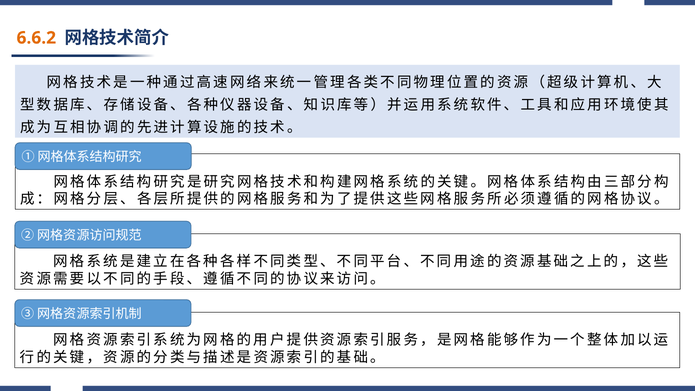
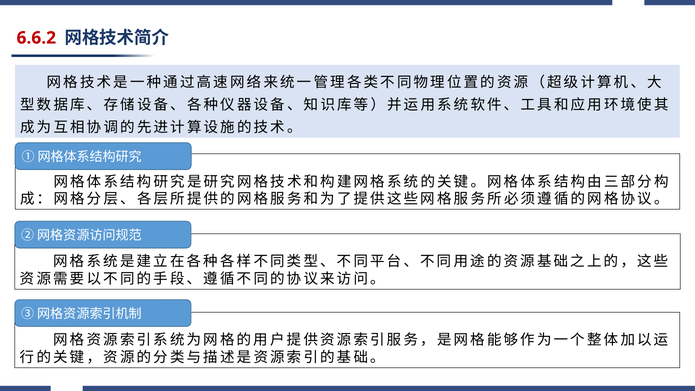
6.6.2 colour: orange -> red (36, 38)
